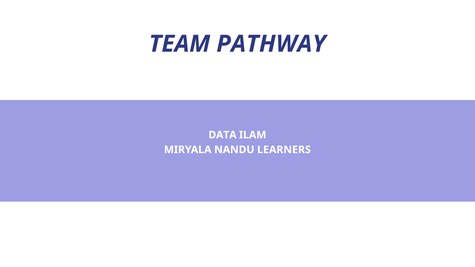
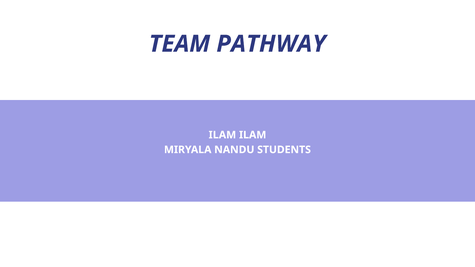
DATA: DATA -> ILAM (222, 135)
LEARNERS: LEARNERS -> STUDENTS (284, 150)
